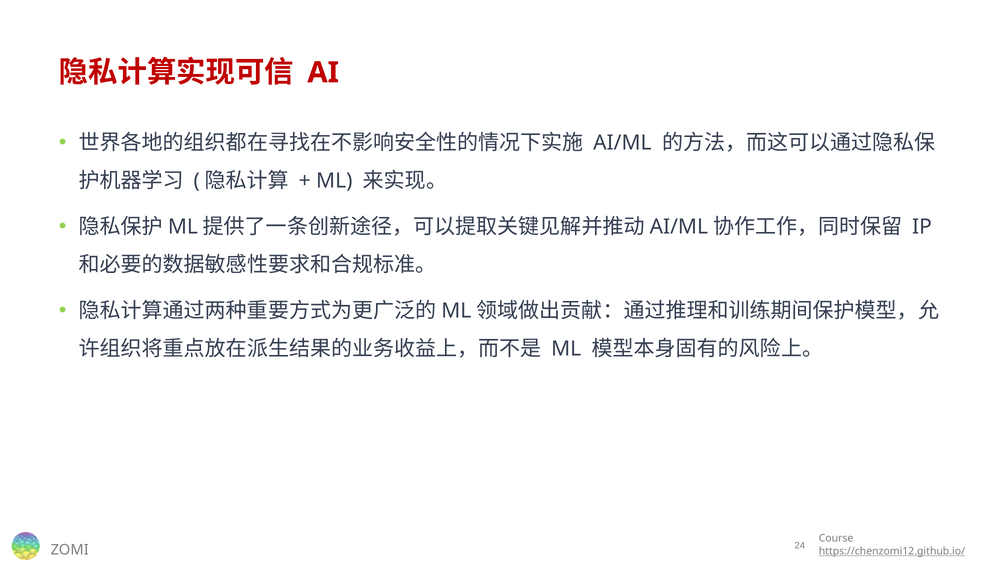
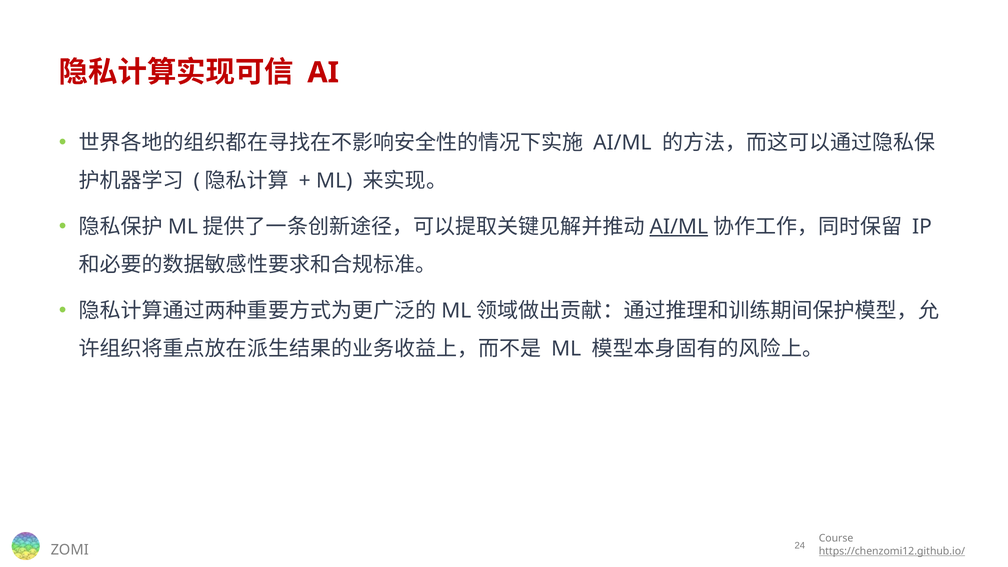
AI/ML underline: none -> present (679, 227)
